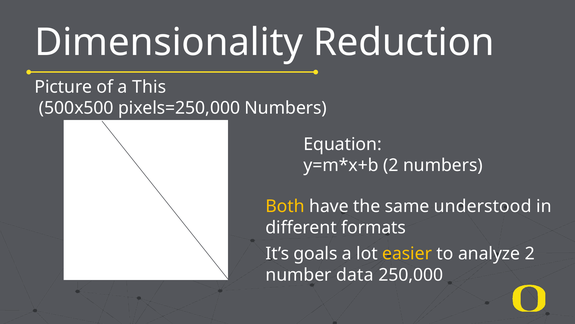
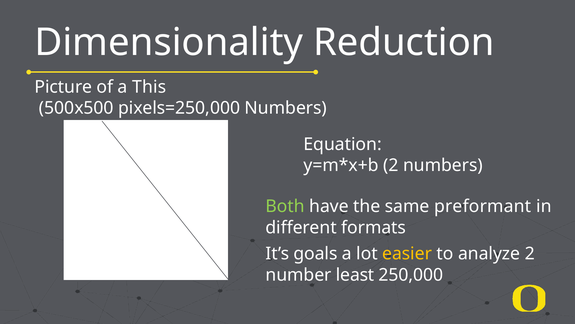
Both colour: yellow -> light green (285, 206)
understood: understood -> preformant (483, 206)
data: data -> least (355, 274)
